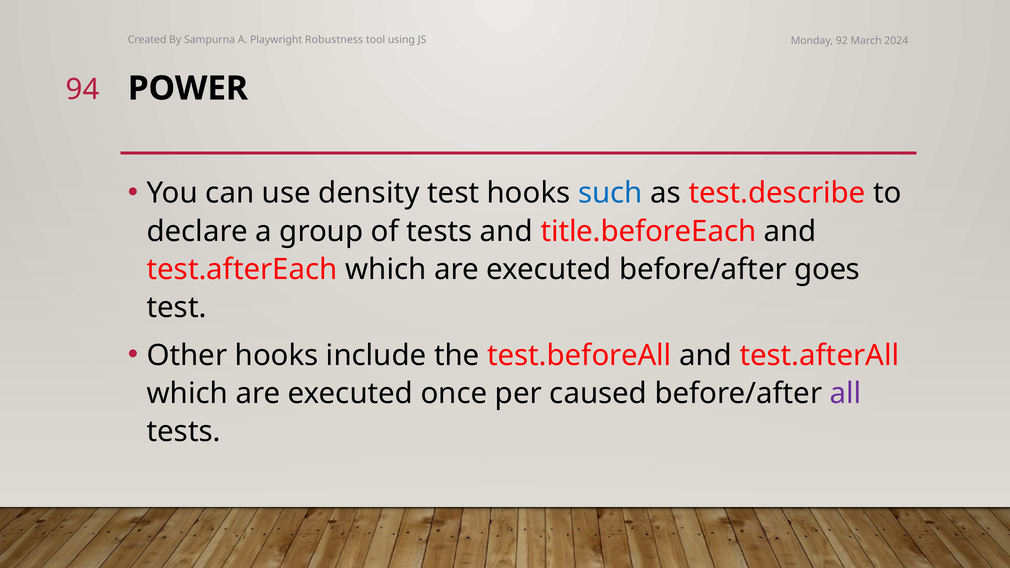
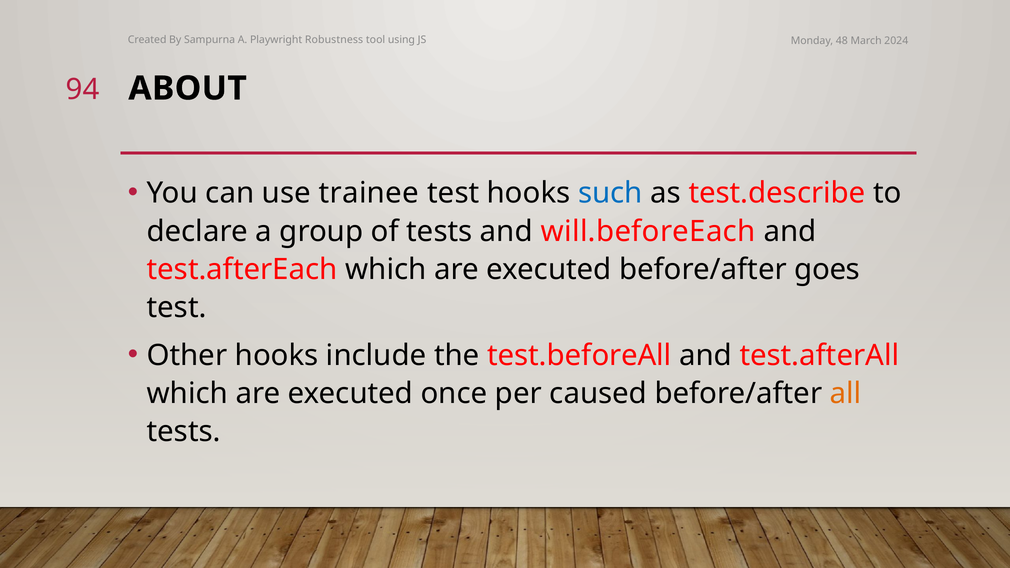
92: 92 -> 48 (842, 41)
POWER: POWER -> ABOUT (188, 88)
density: density -> trainee (369, 193)
title.beforeEach: title.beforeEach -> will.beforeEach (648, 231)
all colour: purple -> orange (846, 394)
